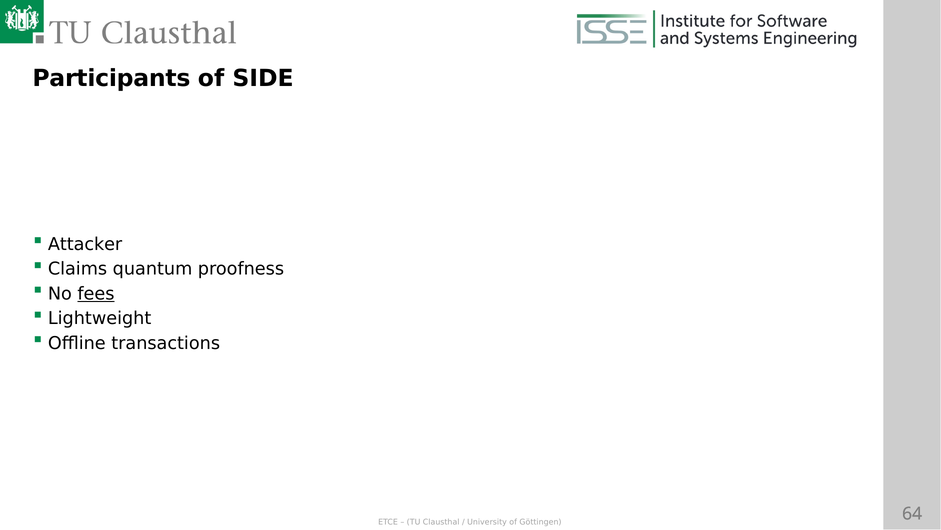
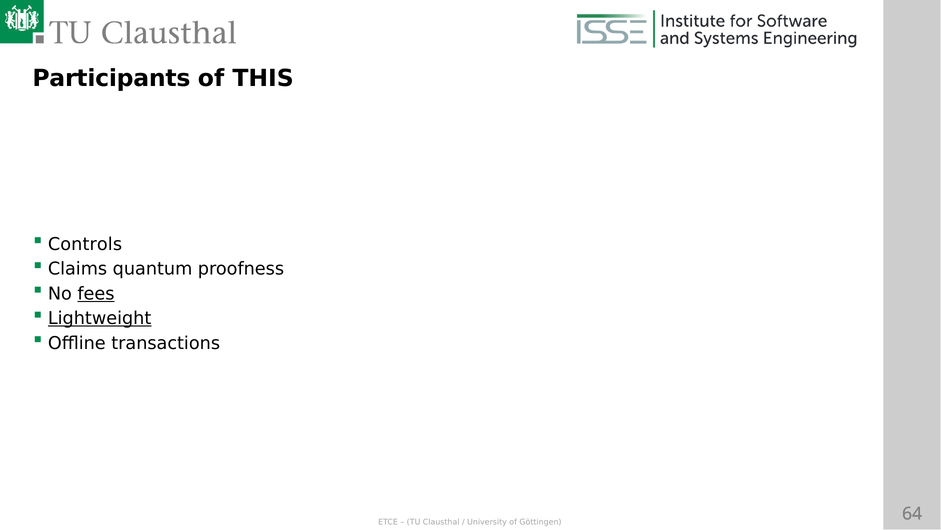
SIDE: SIDE -> THIS (263, 78)
Attacker: Attacker -> Controls (85, 244)
Lightweight underline: none -> present (100, 318)
